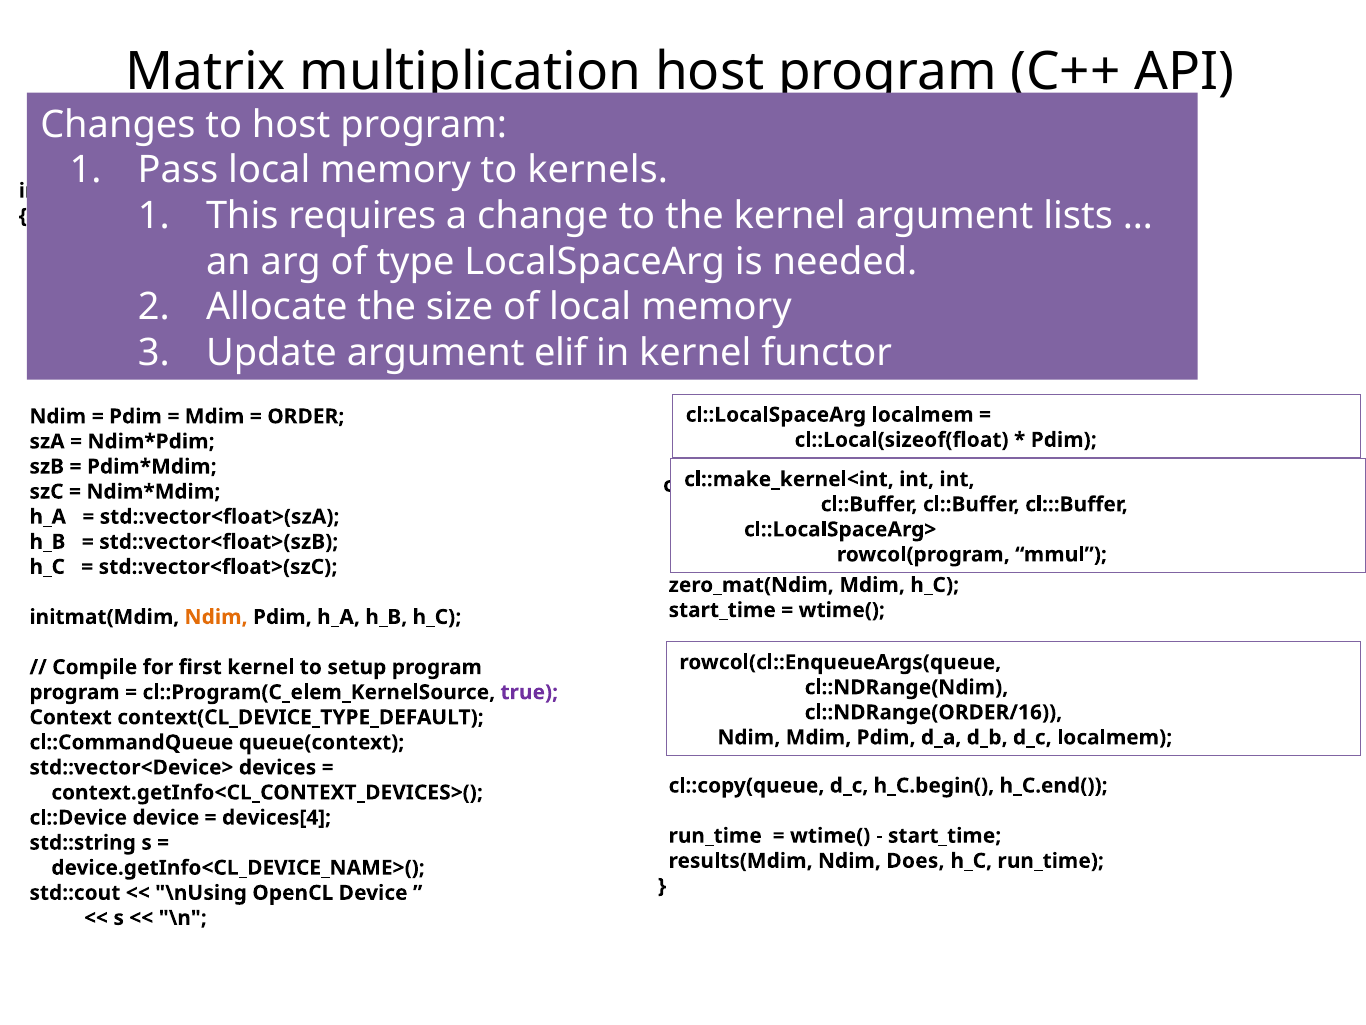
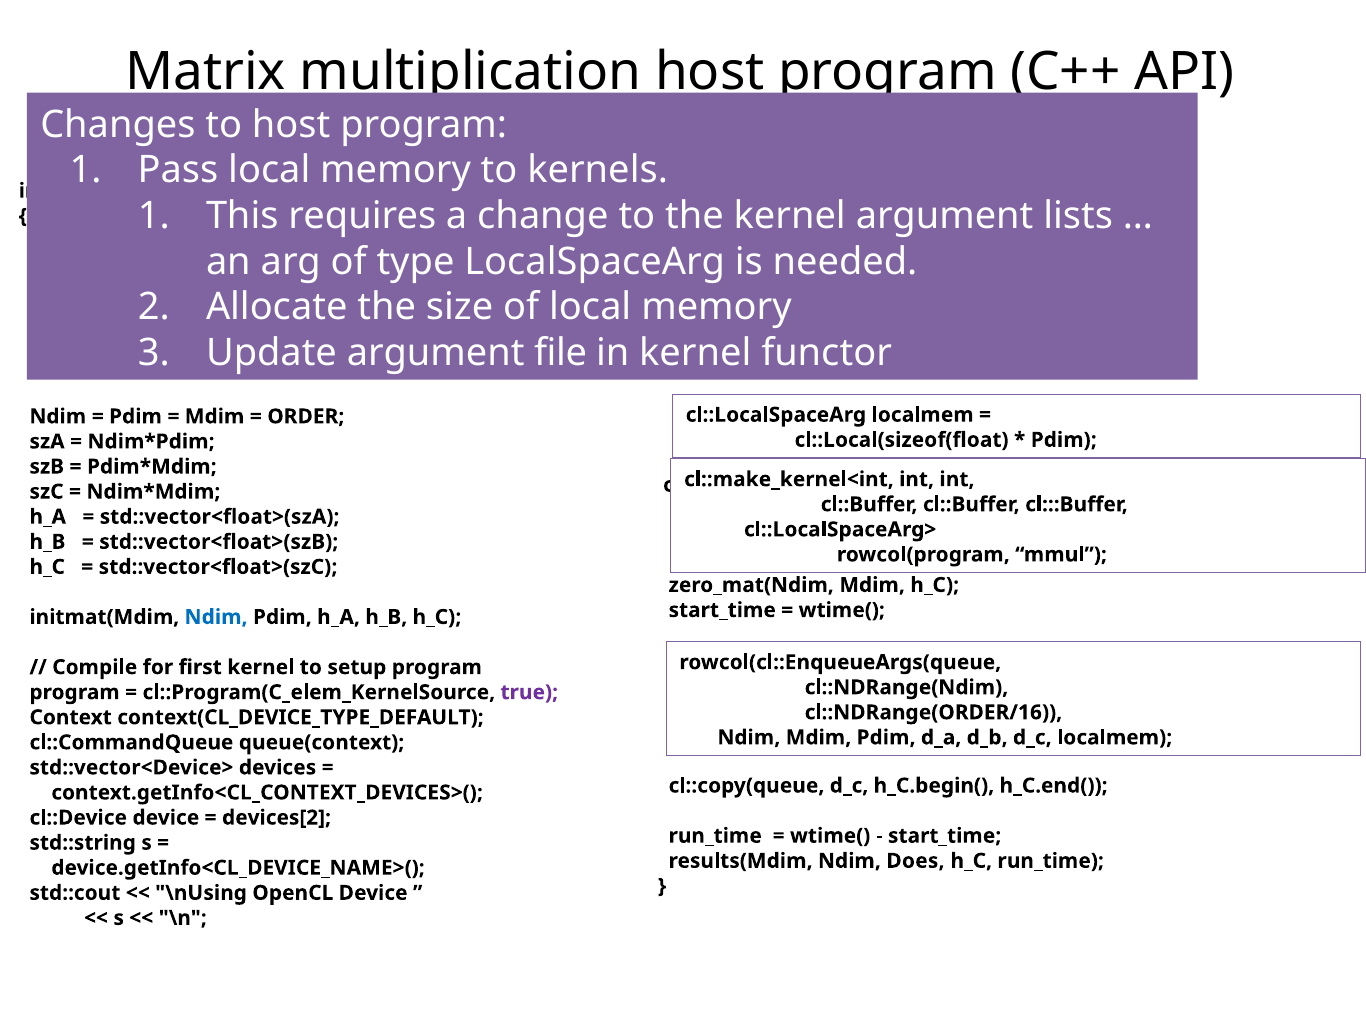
elif: elif -> file (560, 353)
Ndim colour: orange -> blue (216, 617)
devices[4: devices[4 -> devices[2 (277, 817)
